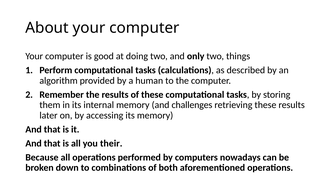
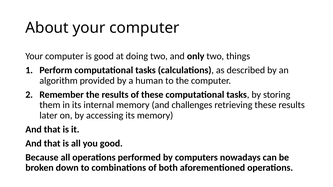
you their: their -> good (111, 144)
